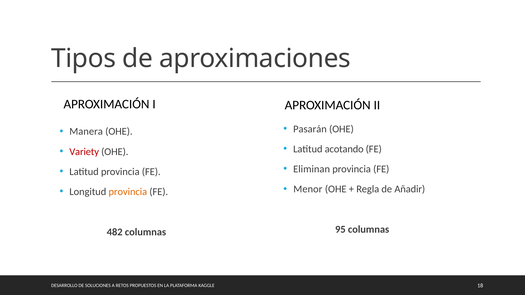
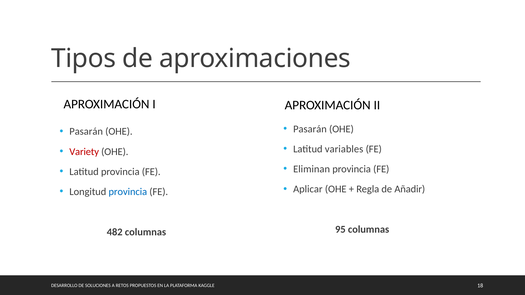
Manera: Manera -> Pasarán (86, 132)
acotando: acotando -> variables (344, 149)
Menor: Menor -> Aplicar (308, 189)
provincia colour: orange -> blue (128, 192)
